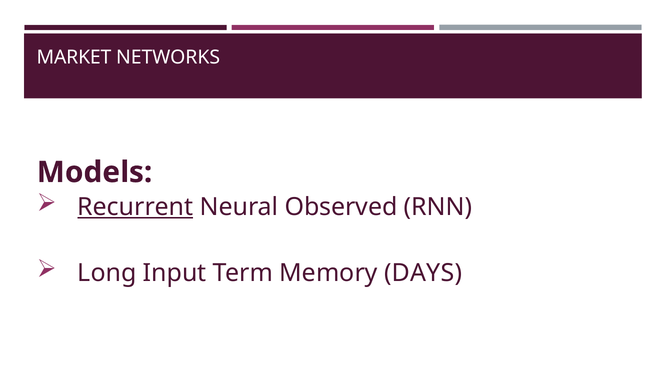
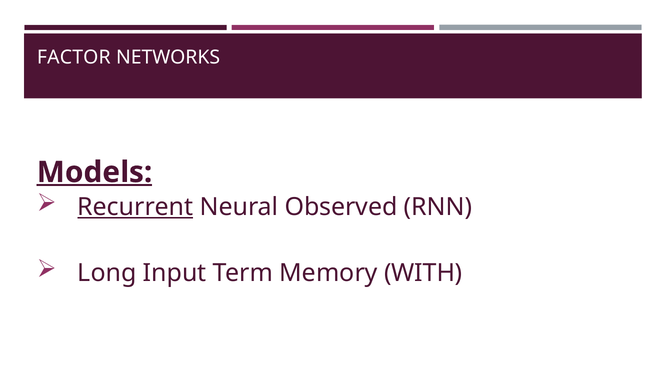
MARKET: MARKET -> FACTOR (74, 58)
Models underline: none -> present (95, 173)
DAYS: DAYS -> WITH (423, 273)
